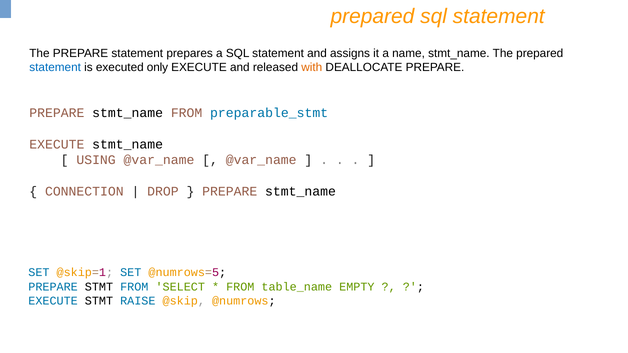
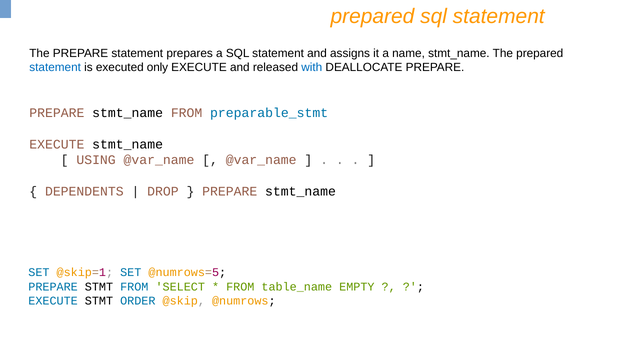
with colour: orange -> blue (312, 67)
CONNECTION: CONNECTION -> DEPENDENTS (84, 192)
RAISE: RAISE -> ORDER (138, 301)
